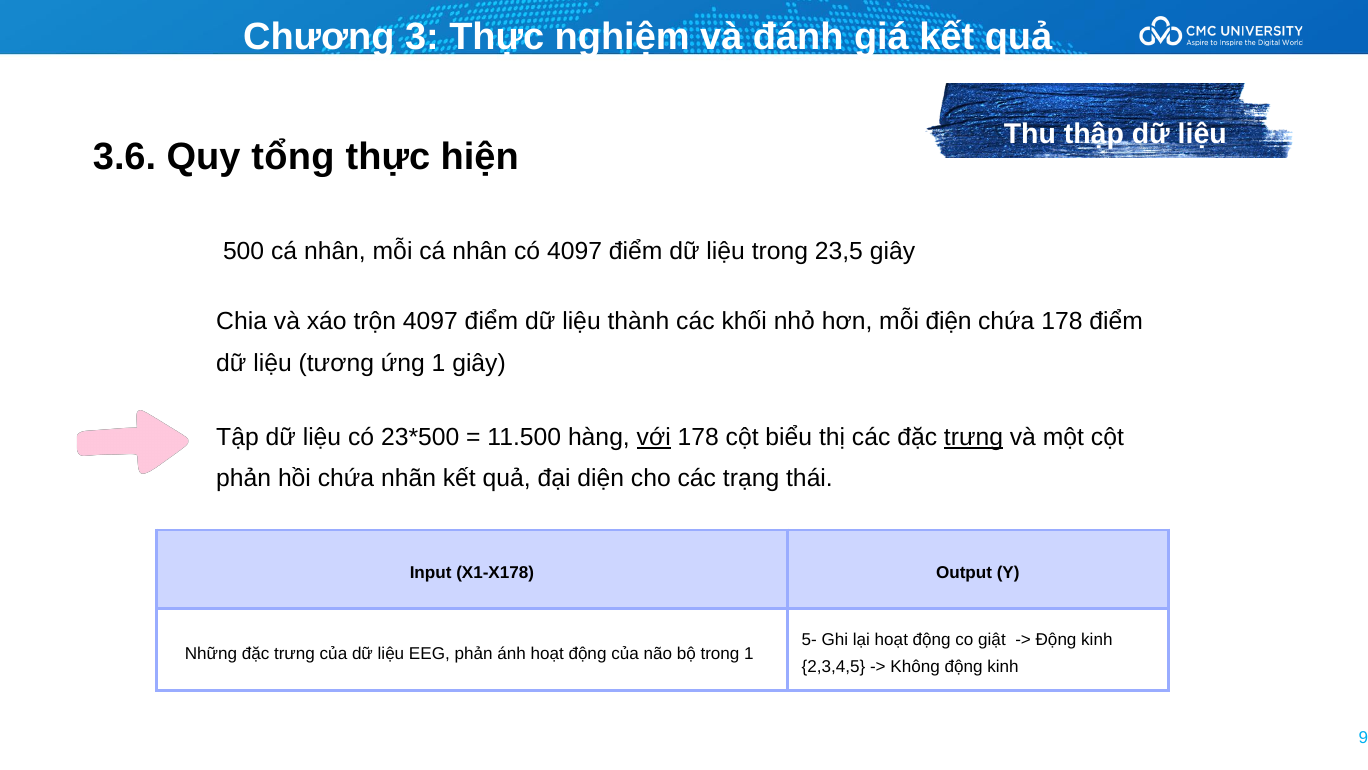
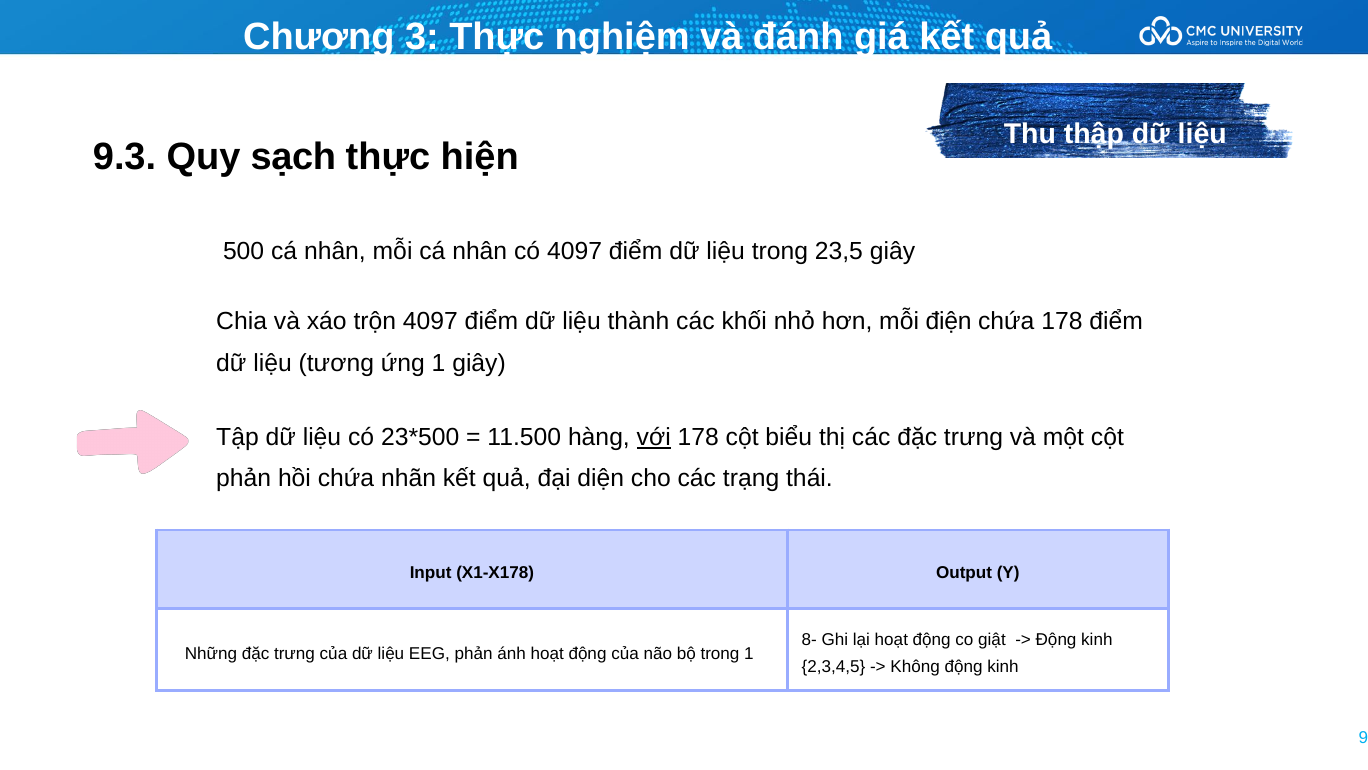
3.6: 3.6 -> 9.3 (125, 157)
tổng: tổng -> sạch (293, 157)
trưng underline: present -> none (973, 437)
5-: 5- -> 8- (809, 640)
